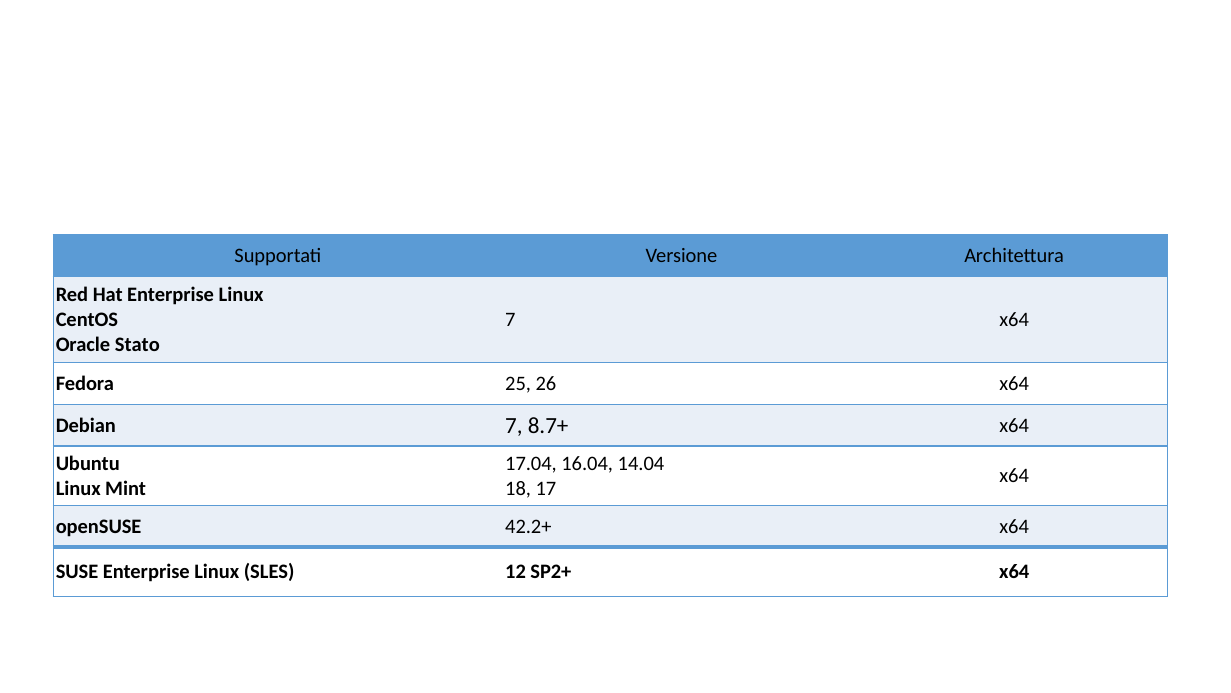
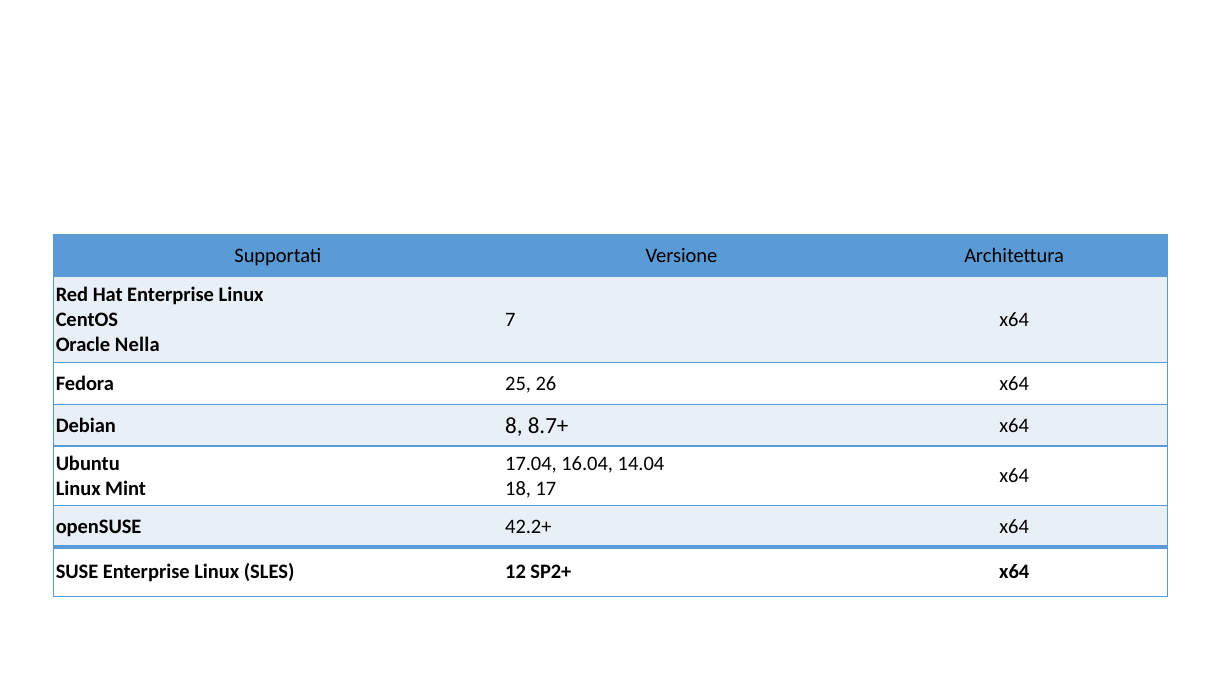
Stato: Stato -> Nella (137, 345)
Debian 7: 7 -> 8 (514, 425)
